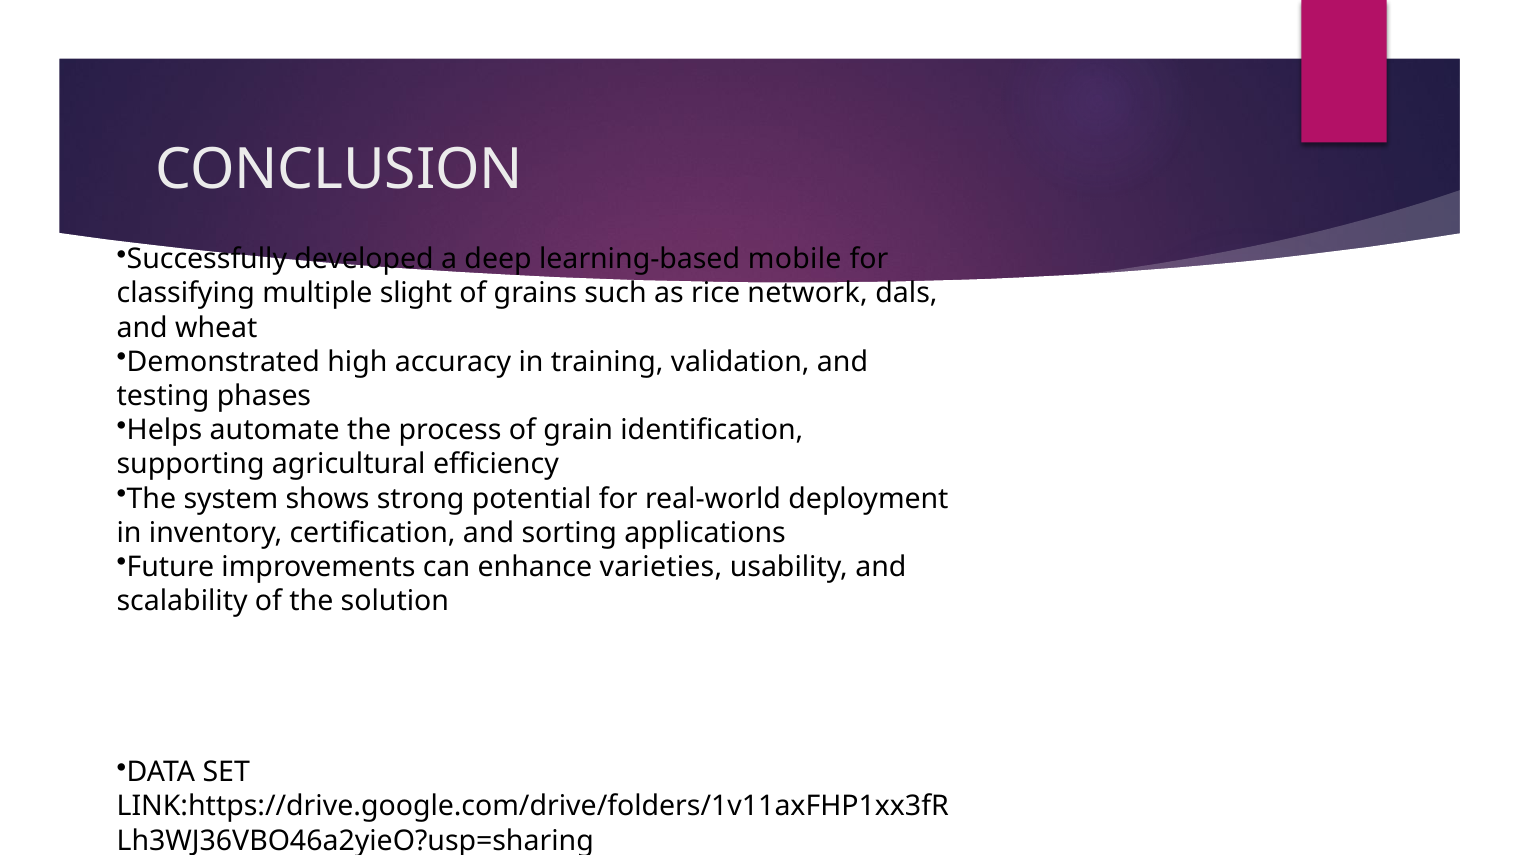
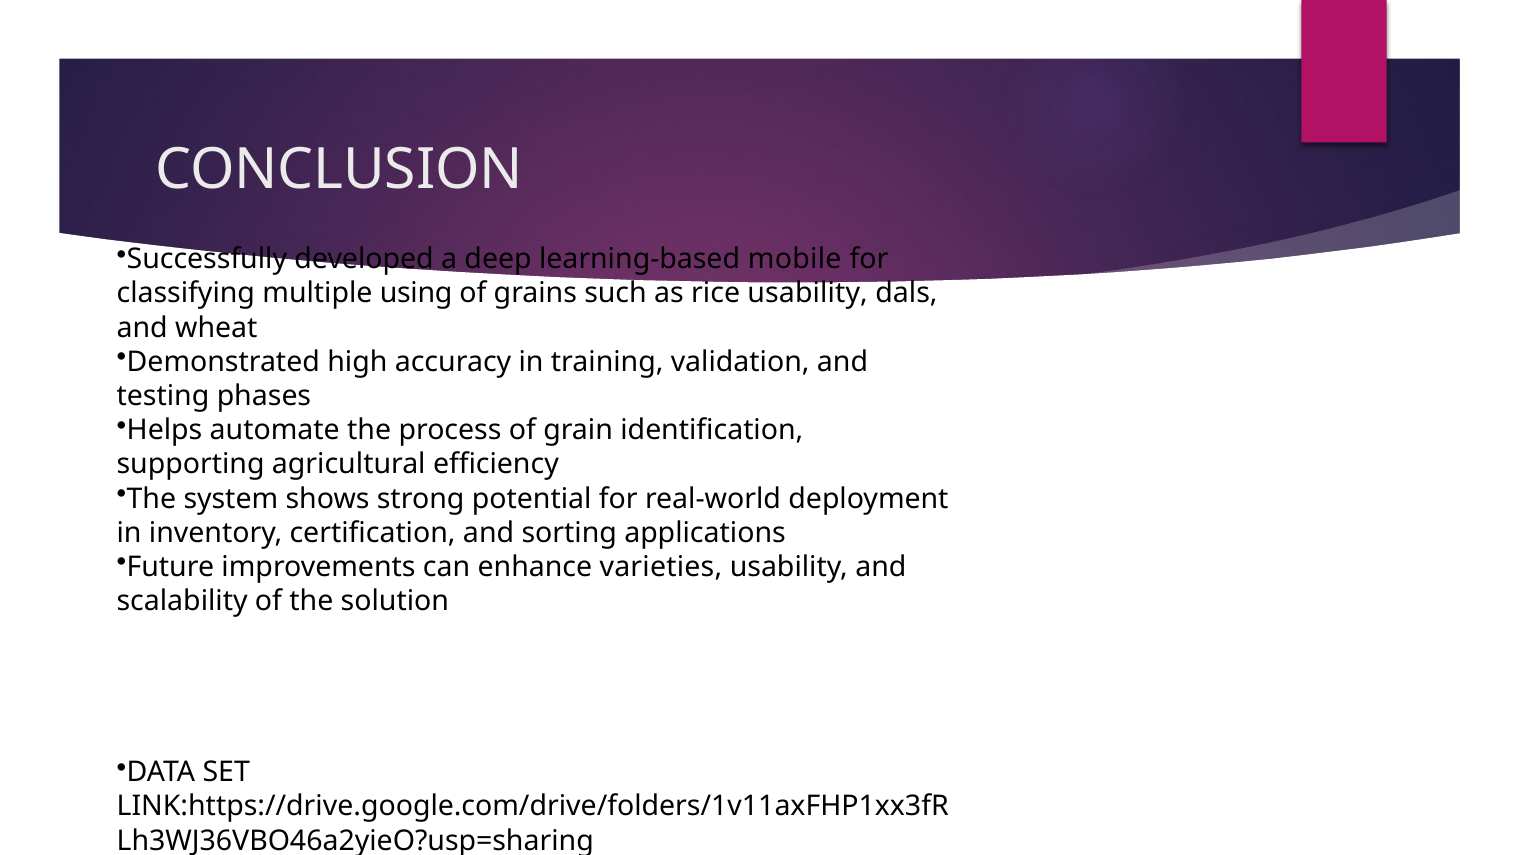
slight: slight -> using (416, 294)
rice network: network -> usability (808, 294)
